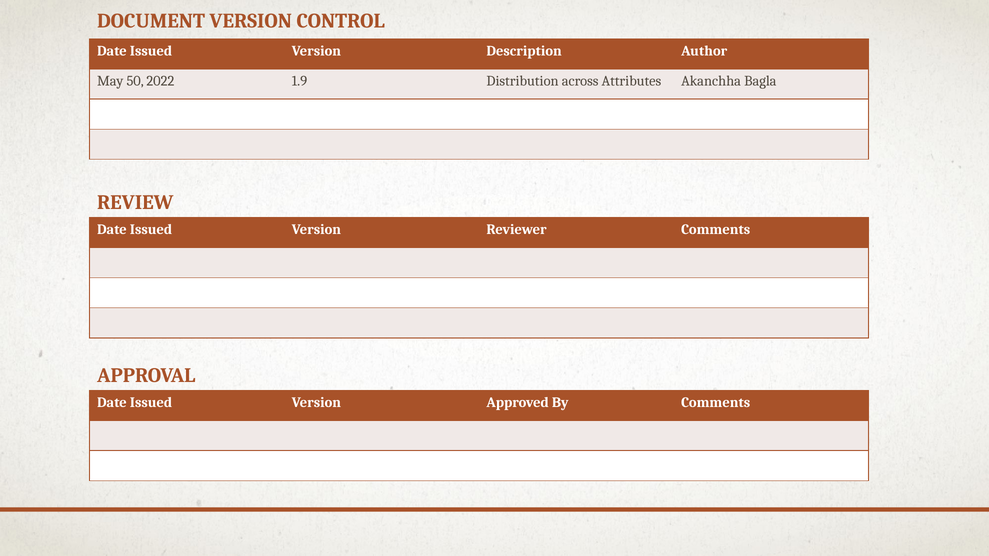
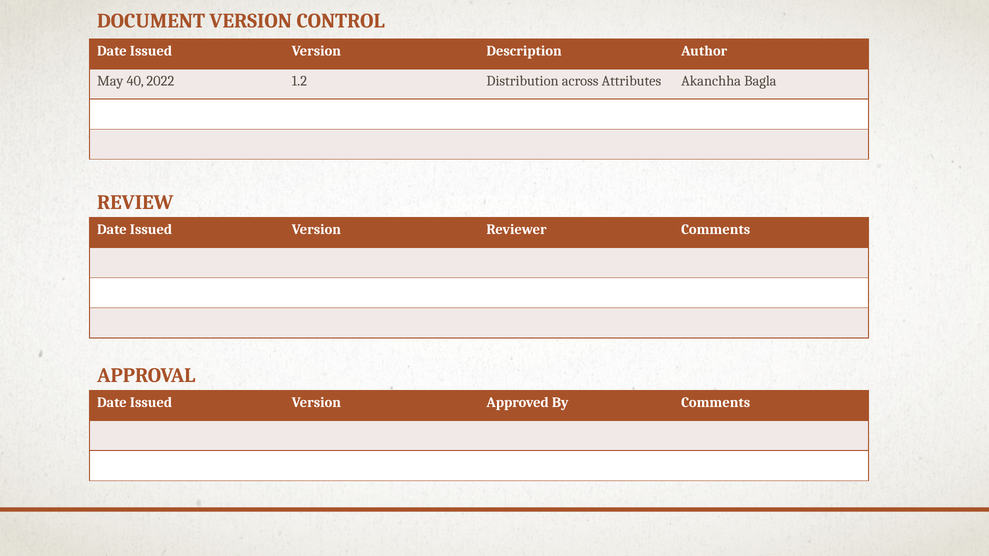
50: 50 -> 40 (135, 81)
1.9: 1.9 -> 1.2 (300, 81)
